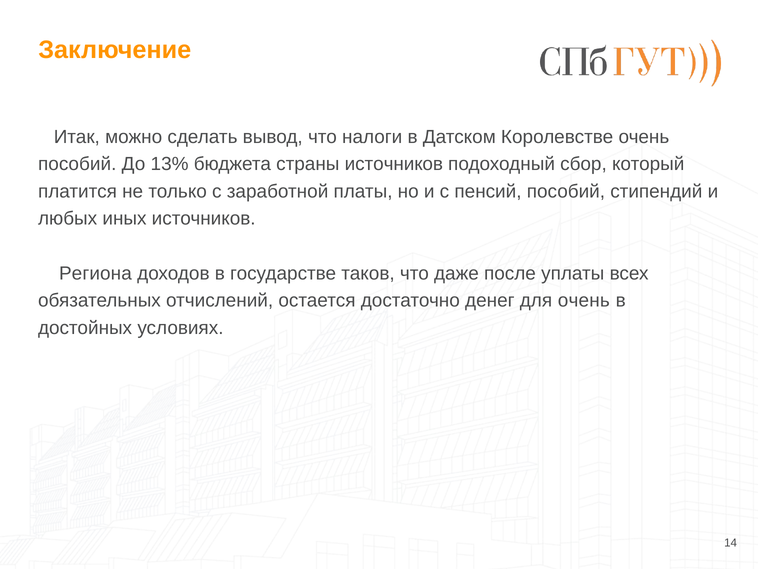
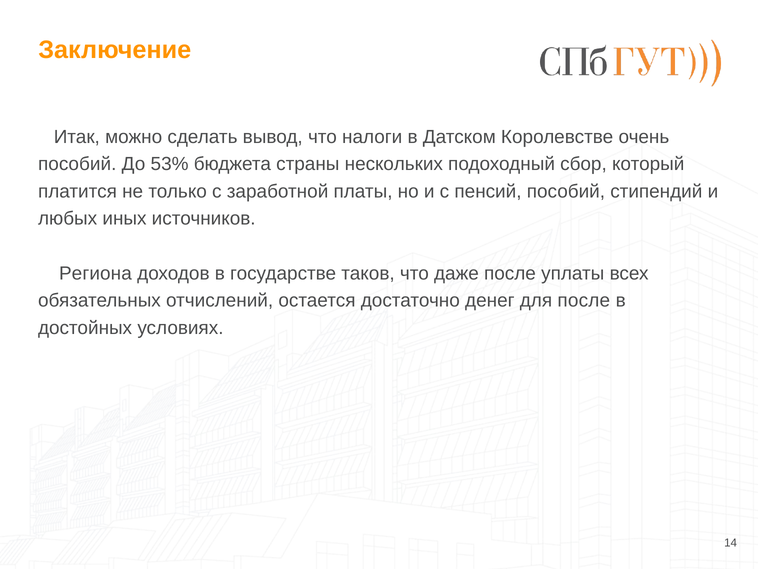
13%: 13% -> 53% (170, 164)
страны источников: источников -> нескольких (394, 164)
для очень: очень -> после (584, 300)
